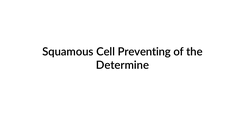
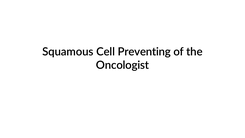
Determine: Determine -> Oncologist (123, 65)
